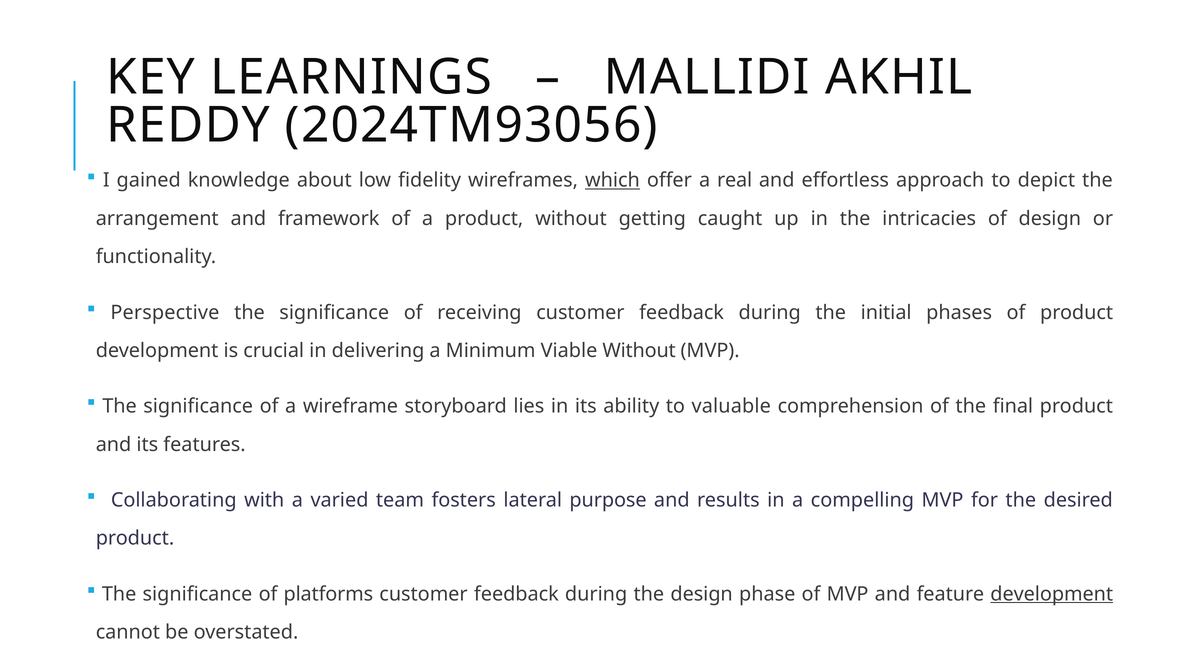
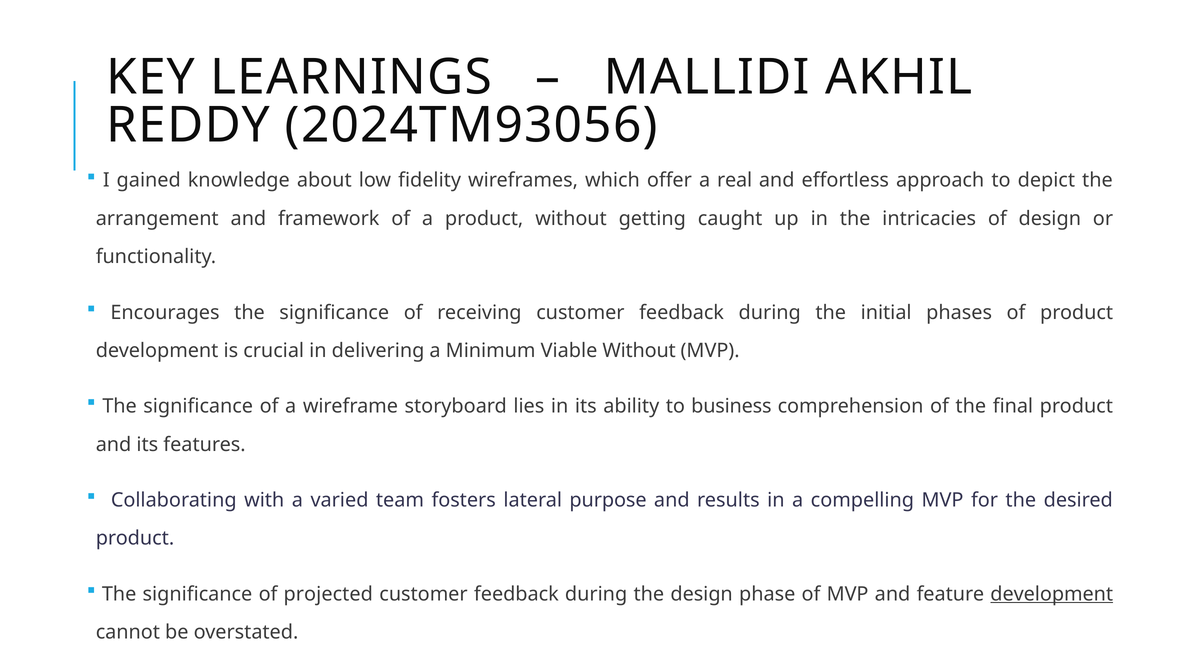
which underline: present -> none (612, 180)
Perspective: Perspective -> Encourages (165, 312)
valuable: valuable -> business (731, 406)
platforms: platforms -> projected (328, 594)
